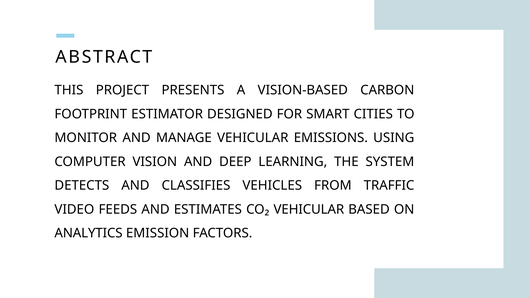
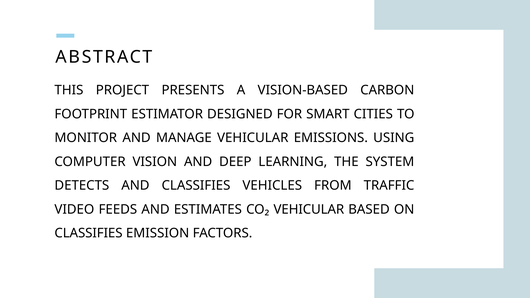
ANALYTICS: ANALYTICS -> CLASSIFIES (89, 233)
